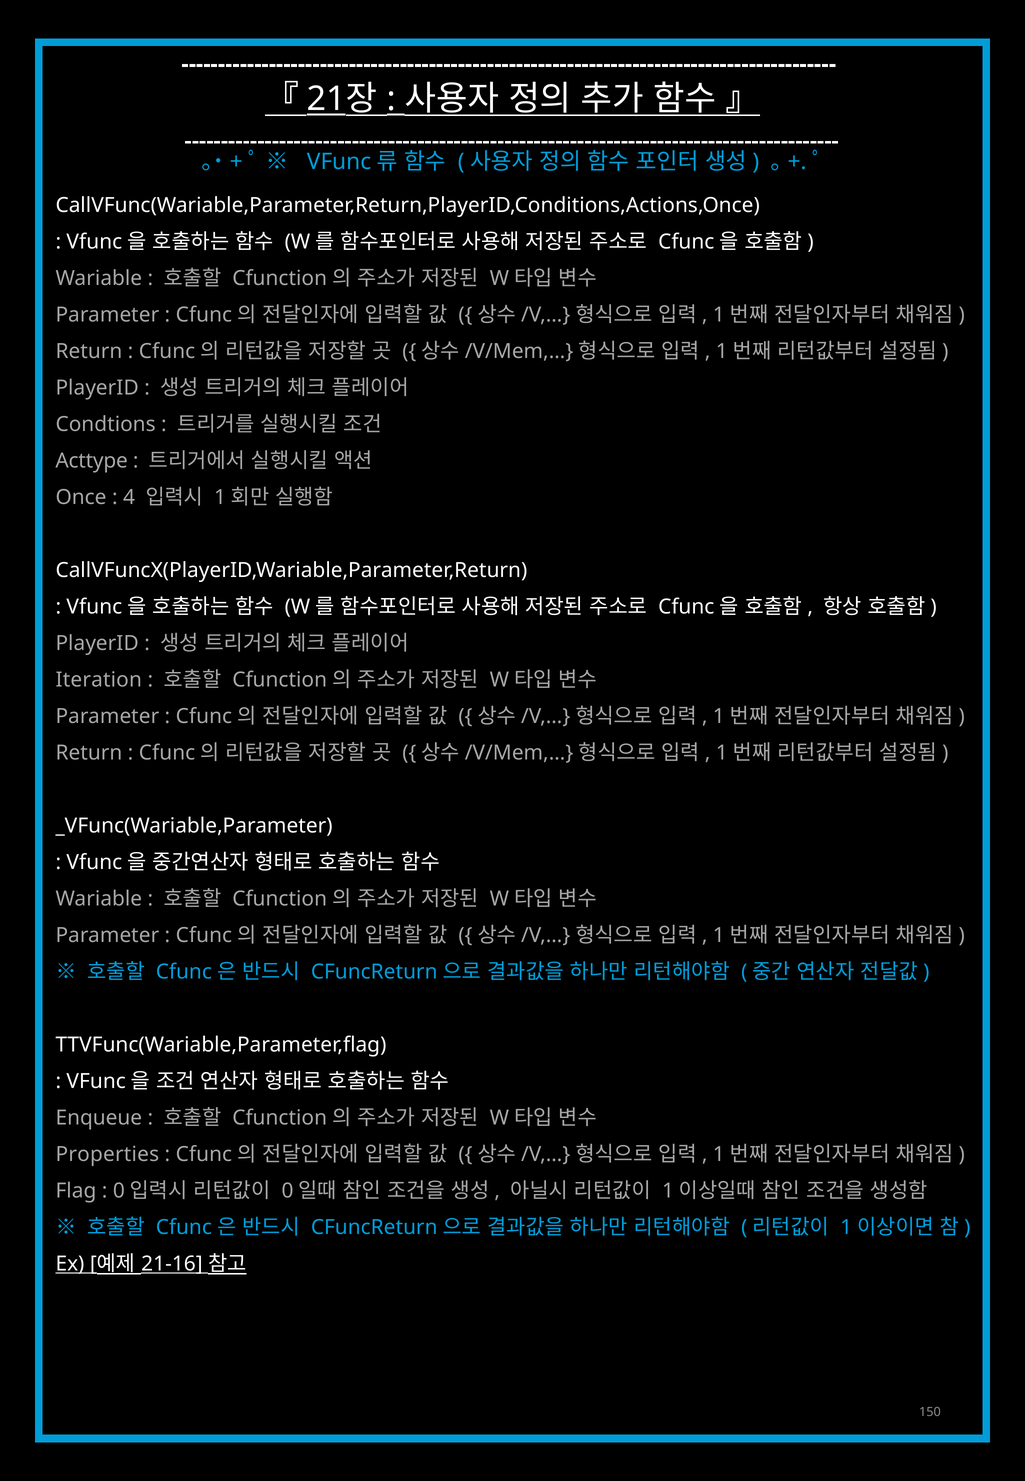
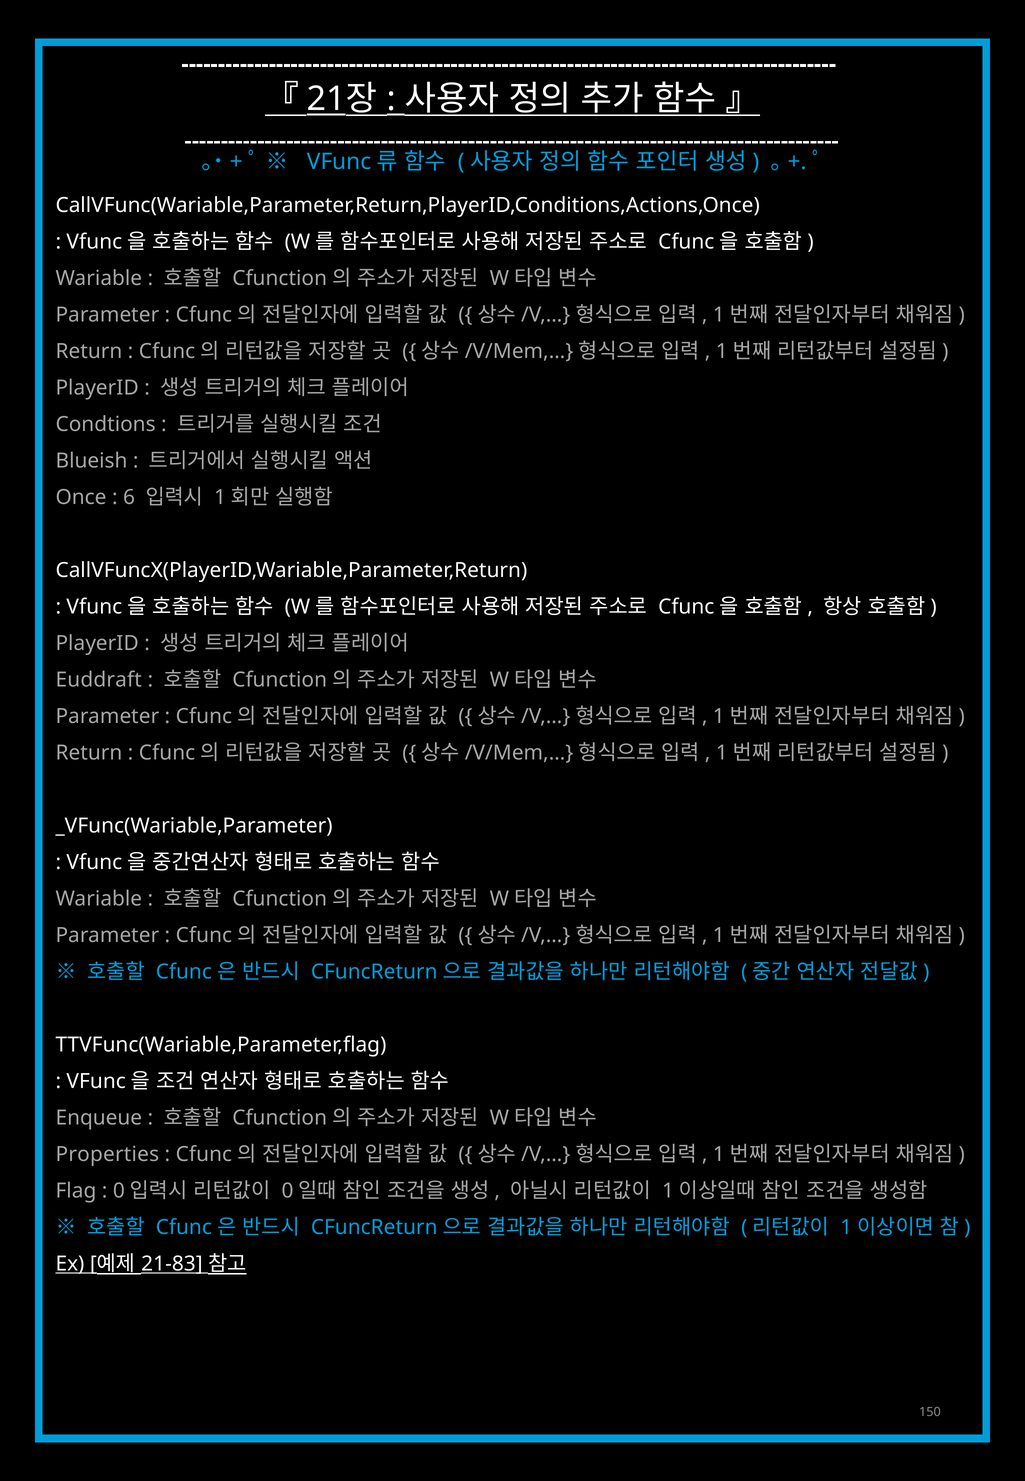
Acttype: Acttype -> Blueish (92, 461)
4: 4 -> 6 (129, 497)
Iteration: Iteration -> Euddraft (99, 680)
21-16: 21-16 -> 21-83 (172, 1263)
